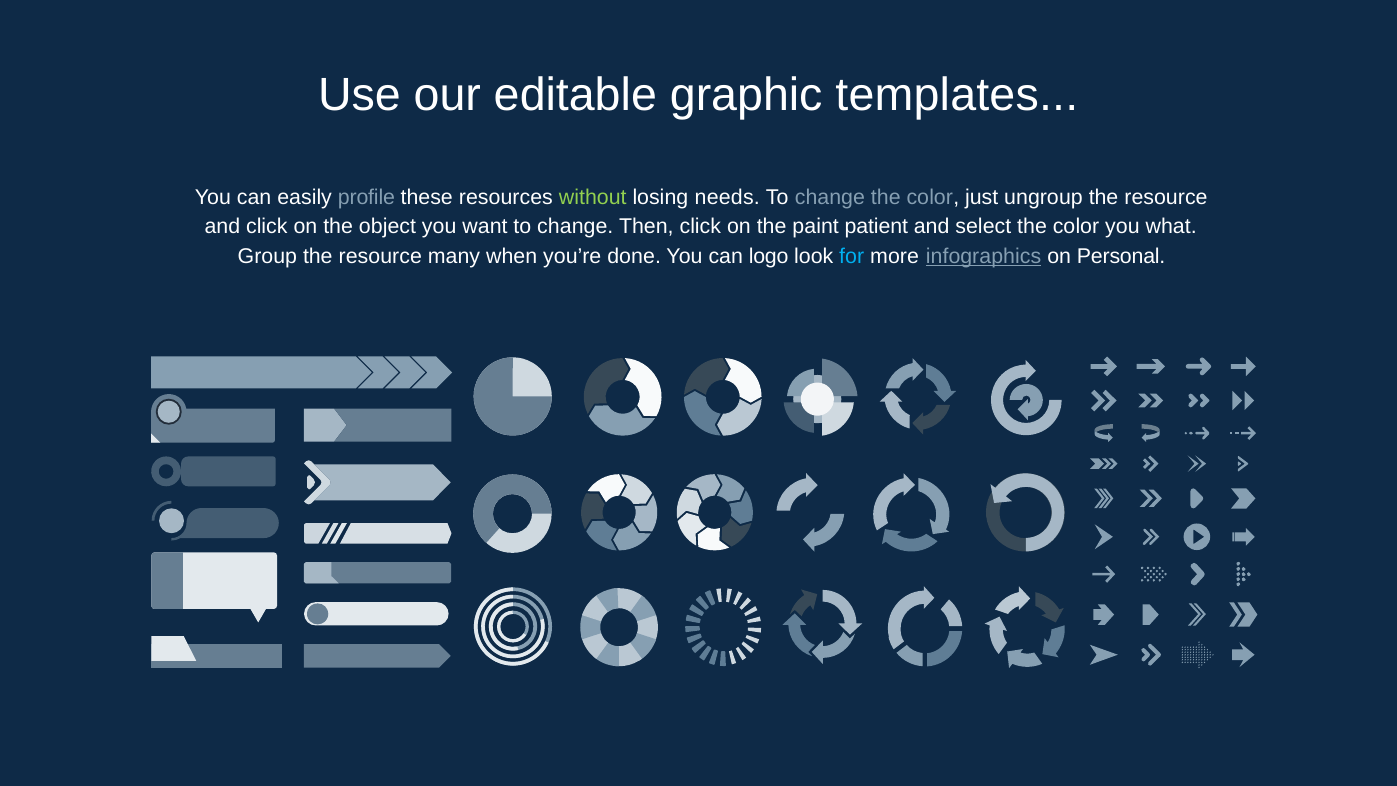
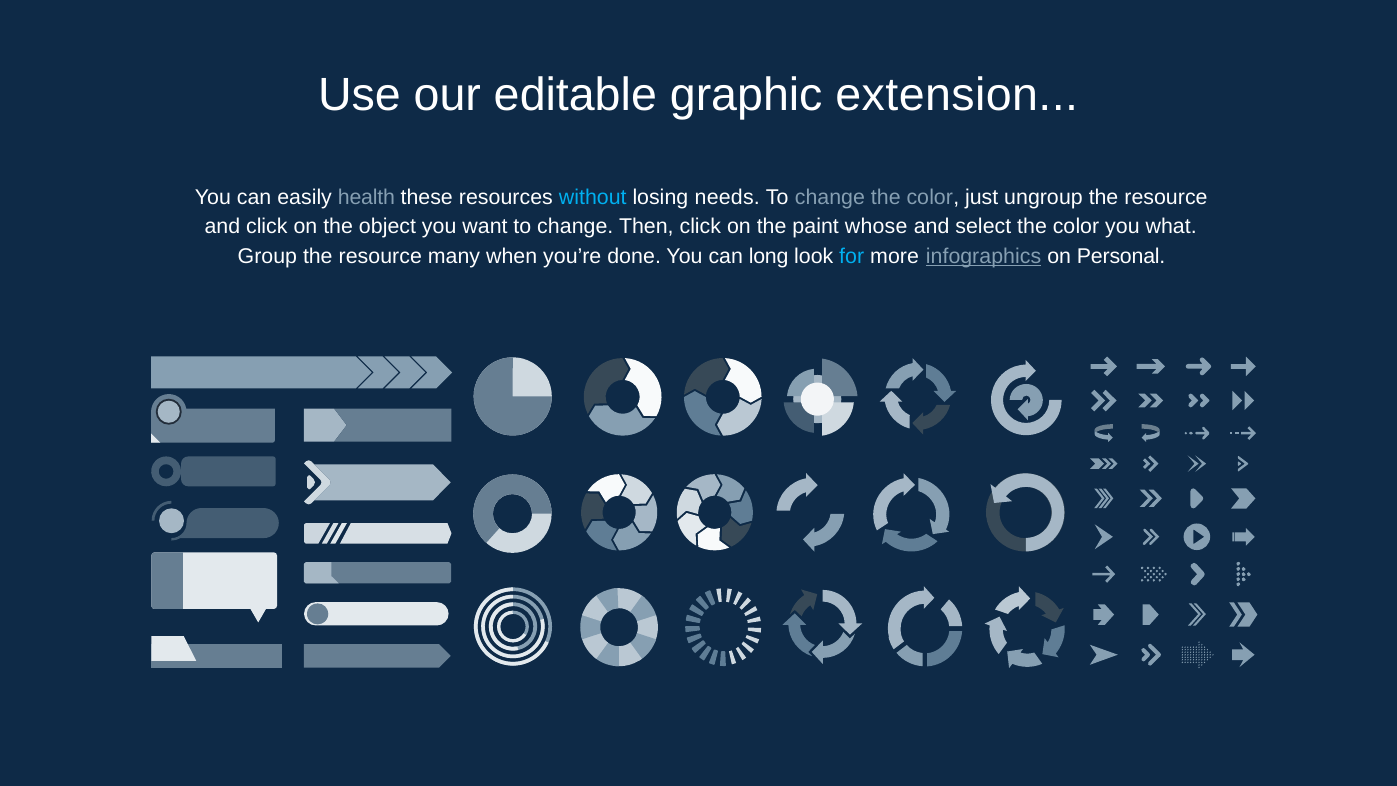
templates: templates -> extension (957, 95)
profile: profile -> health (366, 197)
without colour: light green -> light blue (593, 197)
patient: patient -> whose (876, 227)
logo: logo -> long (769, 256)
